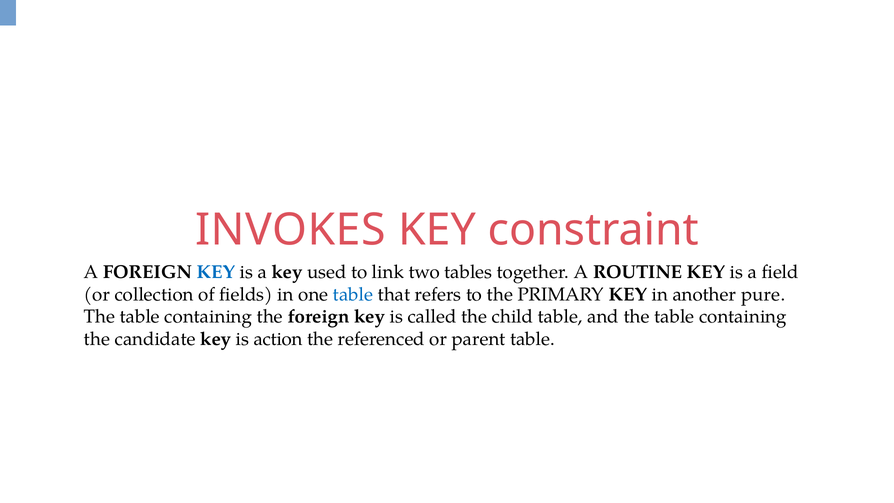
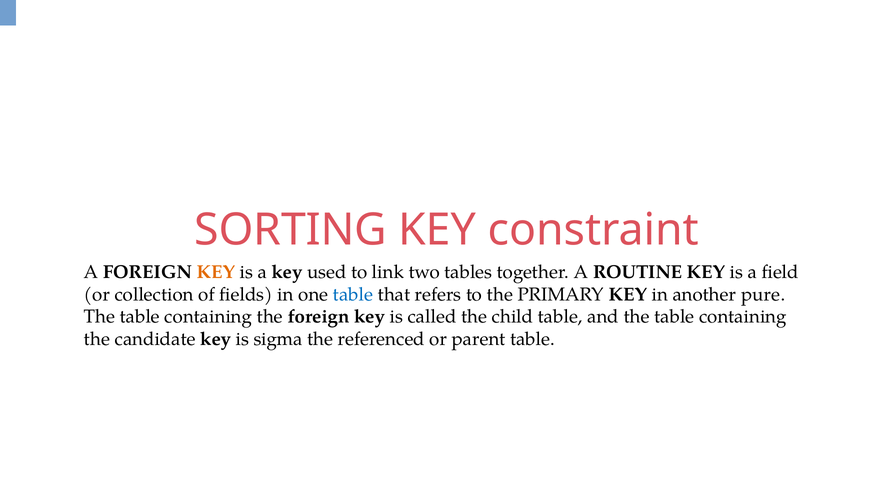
INVOKES: INVOKES -> SORTING (291, 230)
KEY colour: blue -> orange (216, 272)
action: action -> sigma (278, 339)
